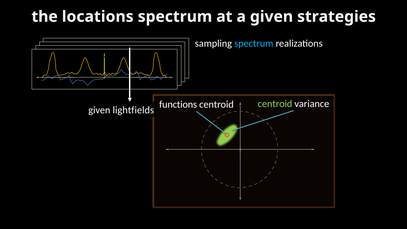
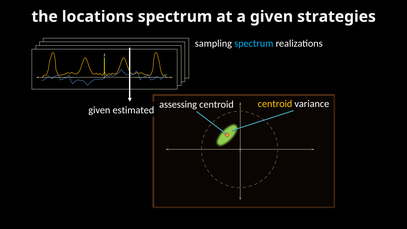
functions: functions -> assessing (178, 105)
centroid colour: light green -> yellow (275, 104)
lightfields: lightfields -> estimated (133, 110)
